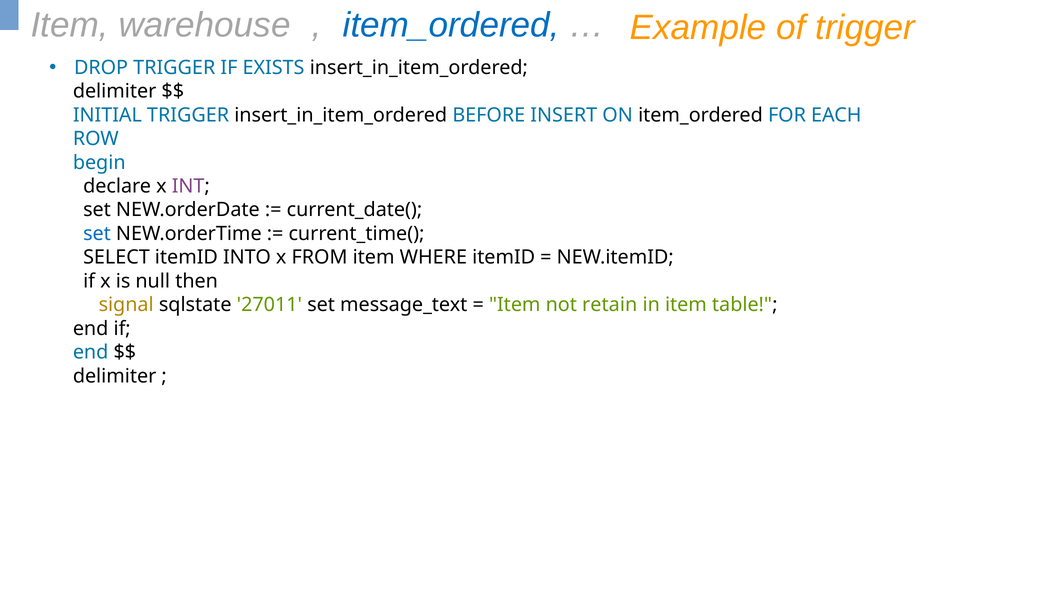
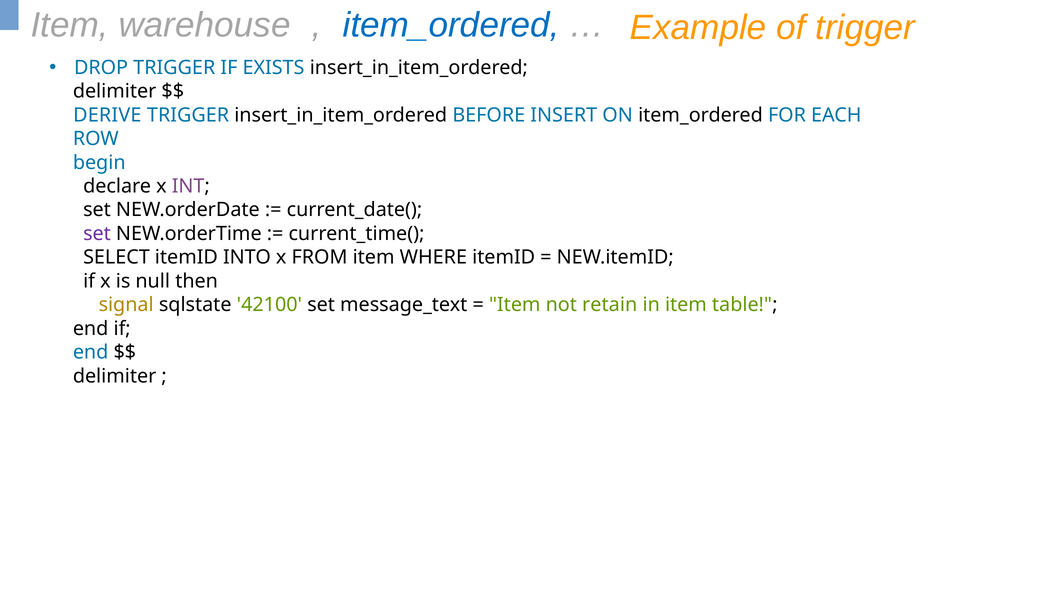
INITIAL: INITIAL -> DERIVE (107, 115)
set colour: blue -> purple (97, 234)
27011: 27011 -> 42100 (269, 305)
